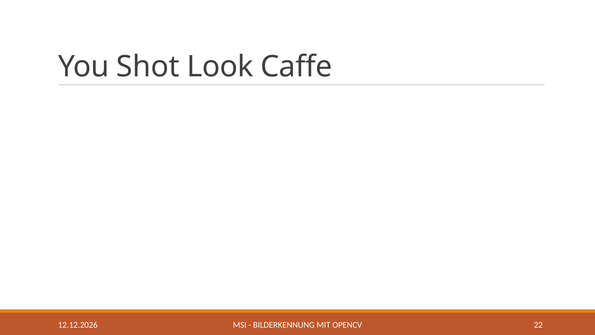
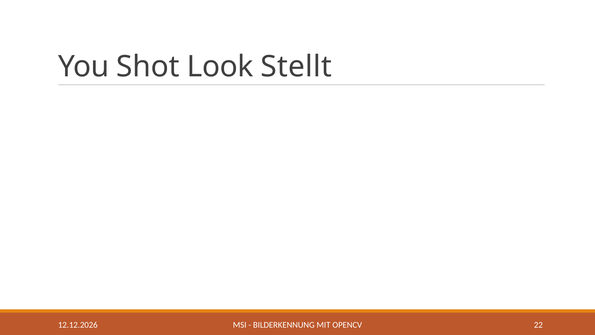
Caffe: Caffe -> Stellt (296, 67)
